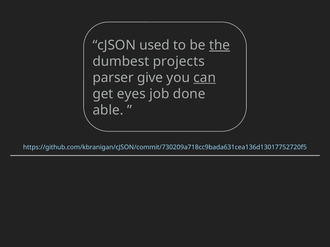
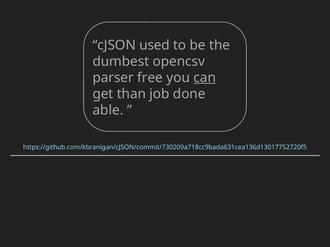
the underline: present -> none (220, 45)
projects: projects -> opencsv (179, 62)
give: give -> free (150, 78)
eyes: eyes -> than (131, 94)
